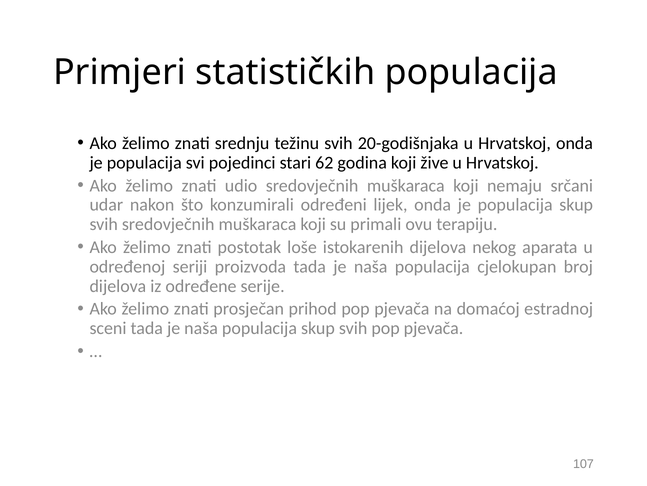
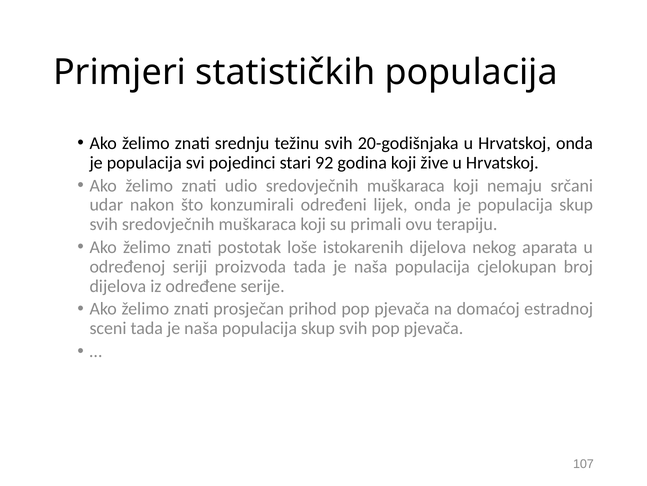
62: 62 -> 92 (324, 162)
